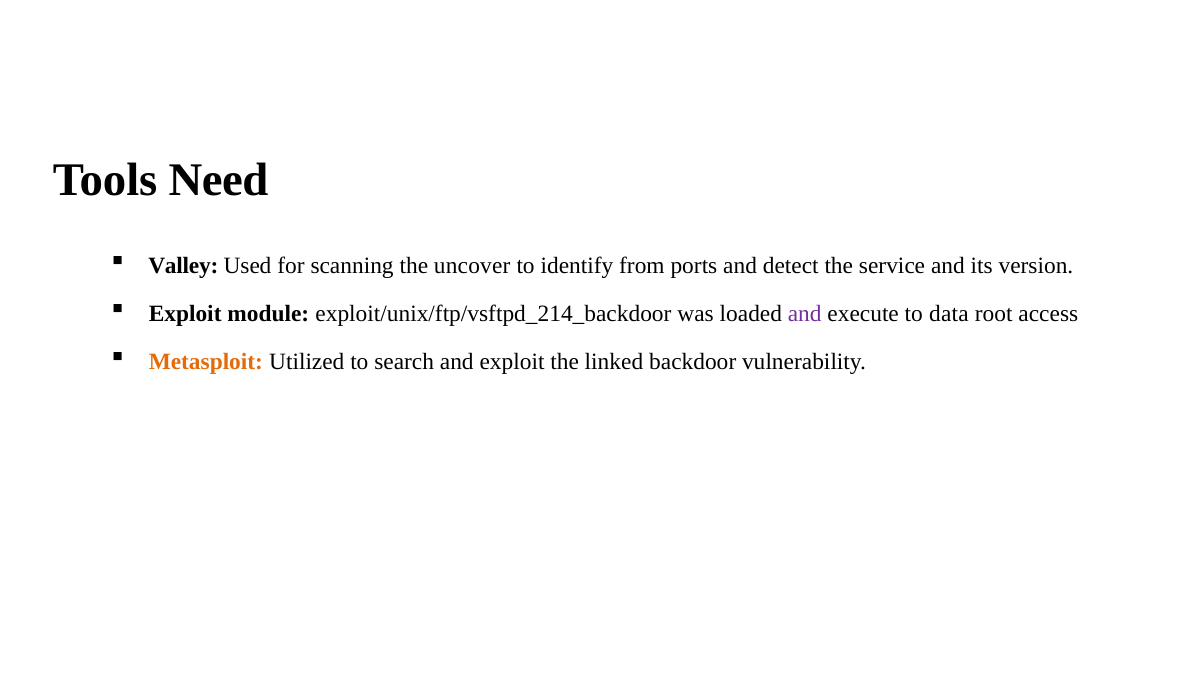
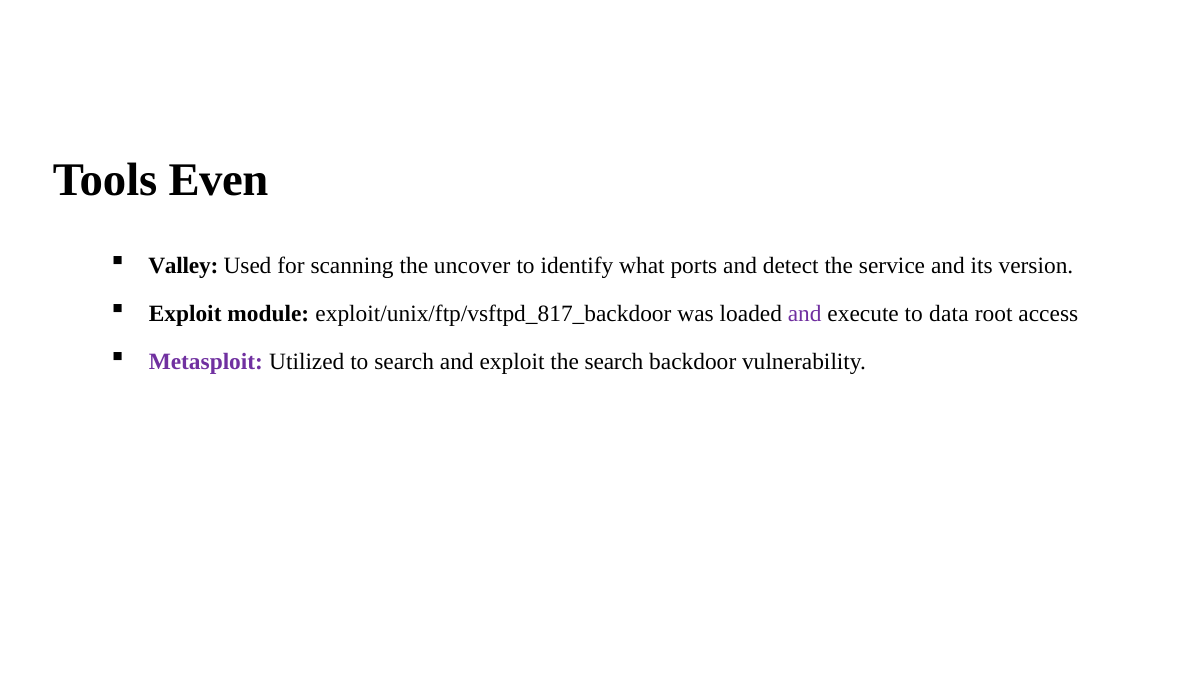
Need: Need -> Even (218, 180)
from: from -> what (642, 266)
exploit/unix/ftp/vsftpd_214_backdoor: exploit/unix/ftp/vsftpd_214_backdoor -> exploit/unix/ftp/vsftpd_817_backdoor (493, 314)
Metasploit colour: orange -> purple (206, 362)
the linked: linked -> search (614, 362)
